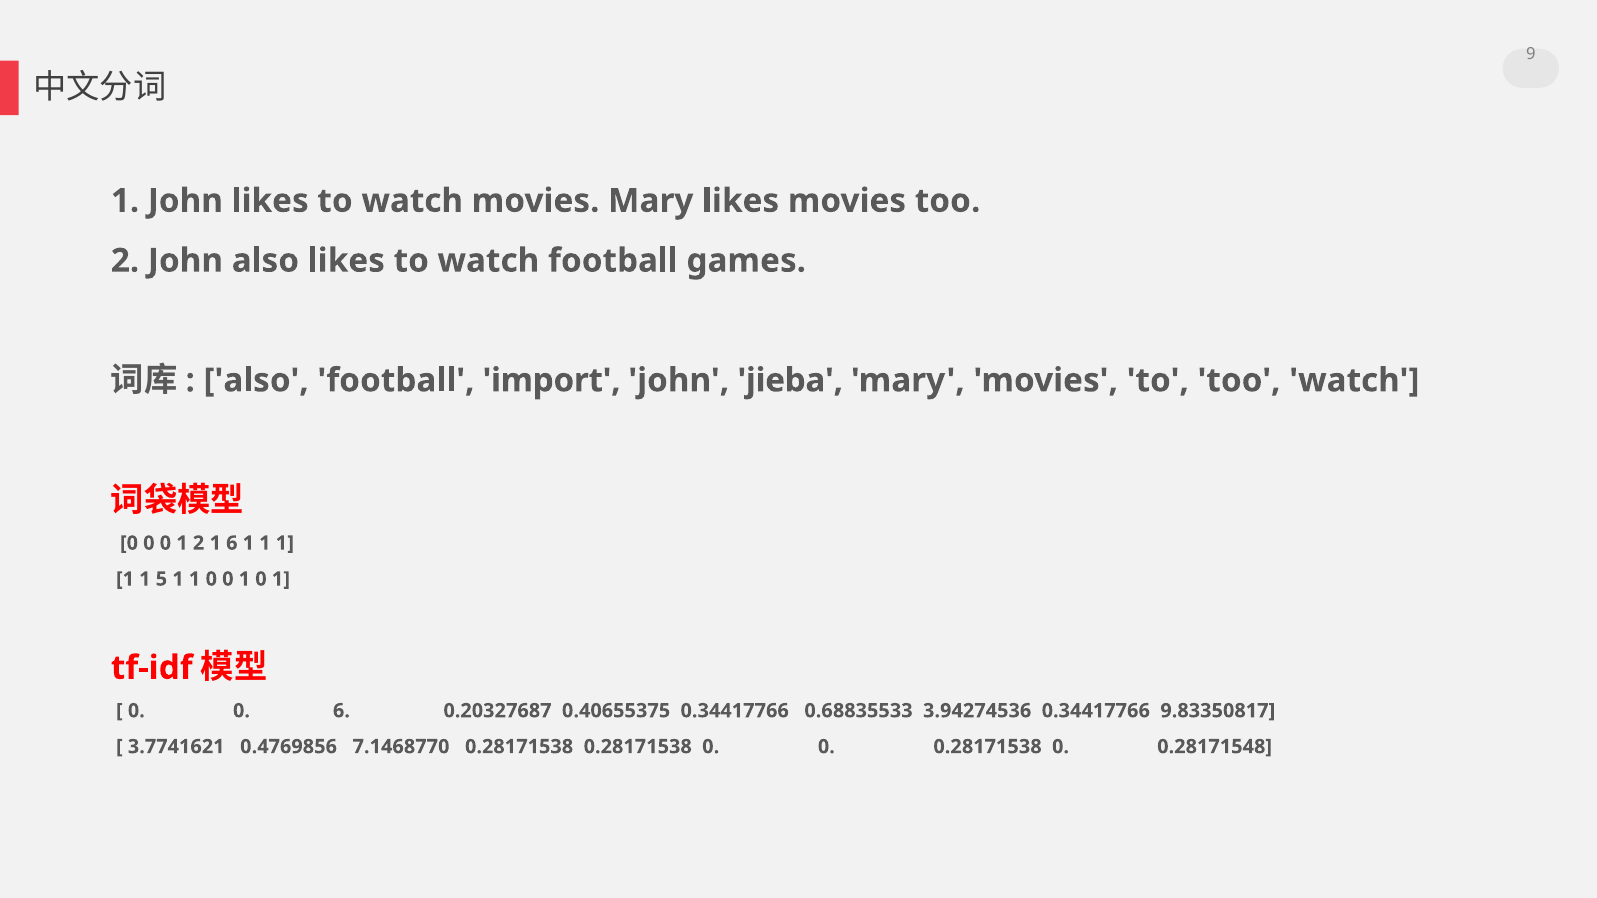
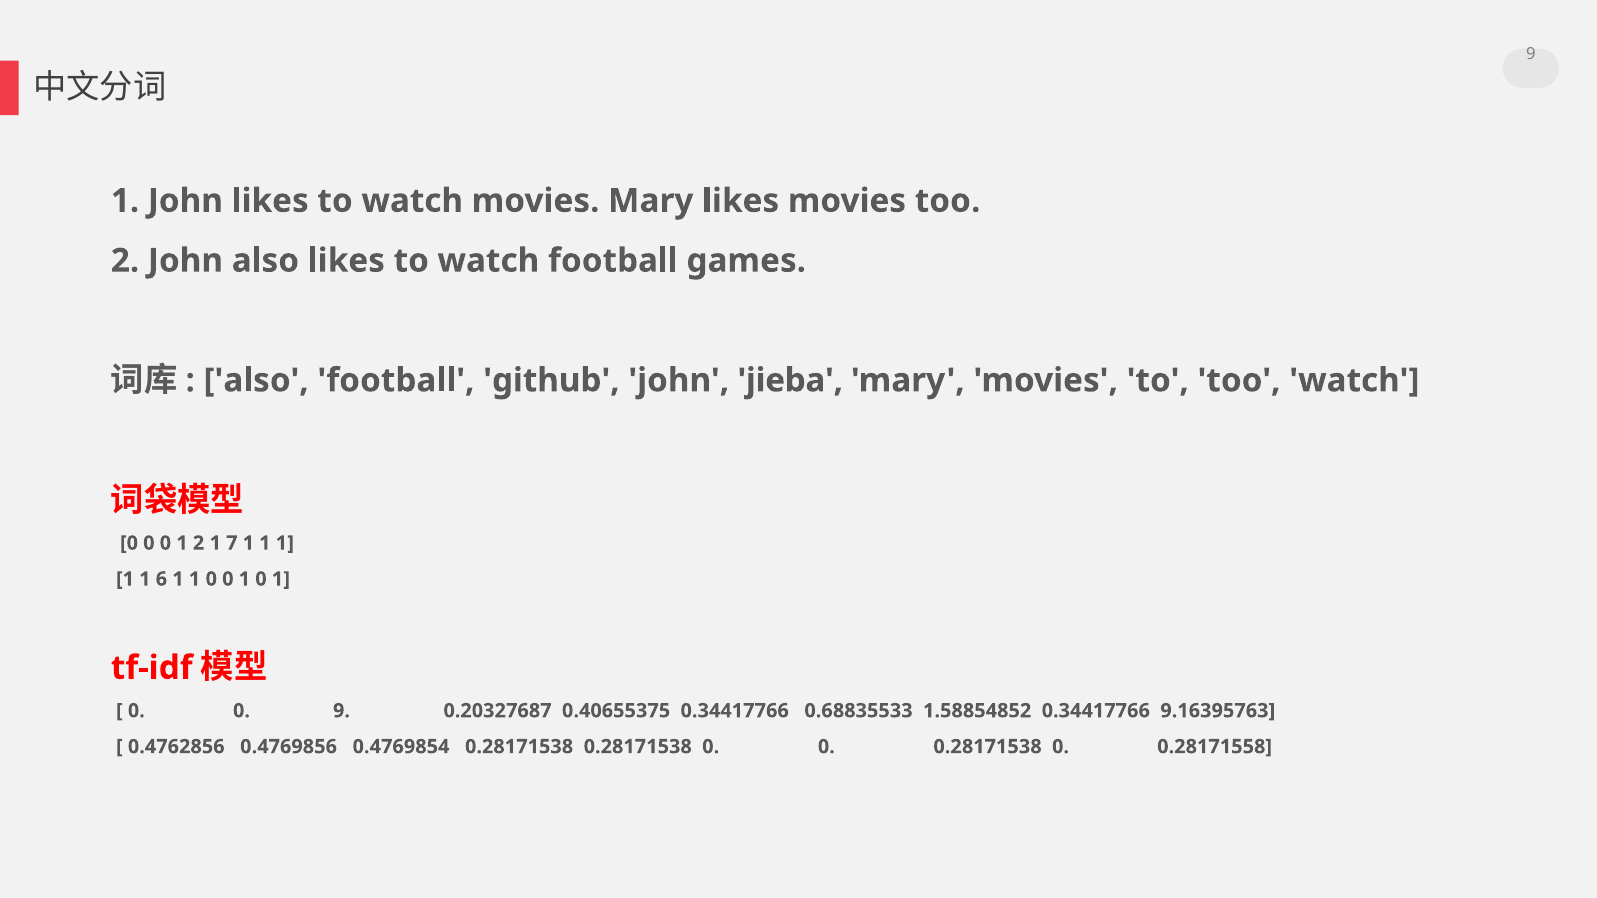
import: import -> github (551, 381)
1 6: 6 -> 7 (232, 543)
5: 5 -> 6 (161, 579)
0 6: 6 -> 9 (341, 711)
3.94274536: 3.94274536 -> 1.58854852 (977, 711)
9.83350817: 9.83350817 -> 9.16395763 (1218, 711)
3.7741621: 3.7741621 -> 0.4762856 (176, 747)
7.1468770: 7.1468770 -> 0.4769854 (401, 747)
0.28171548: 0.28171548 -> 0.28171558 (1215, 747)
